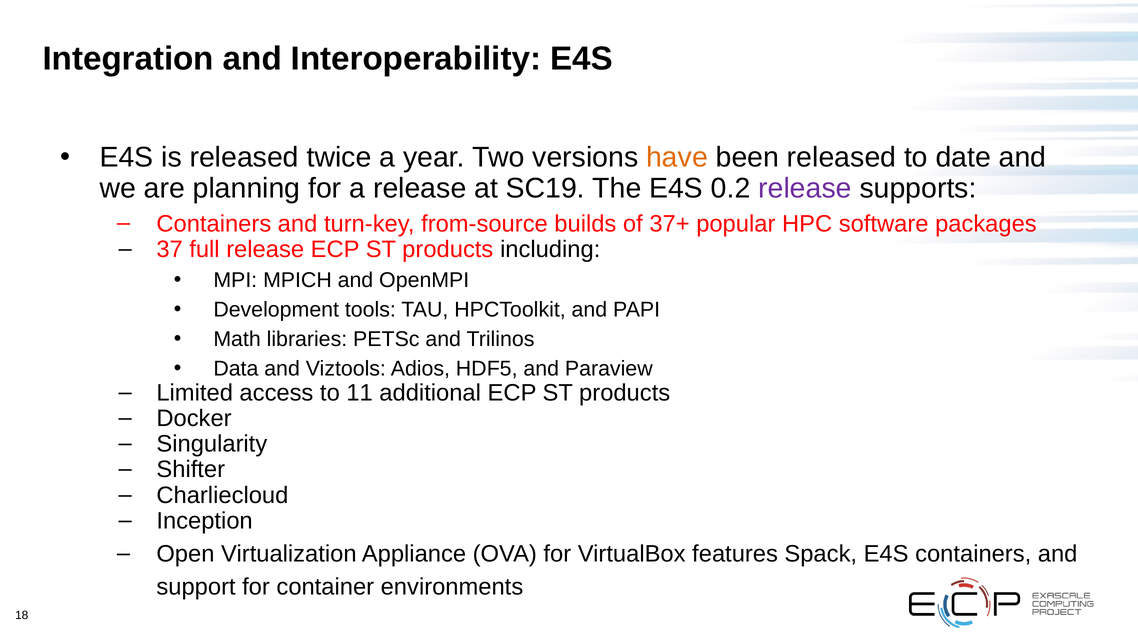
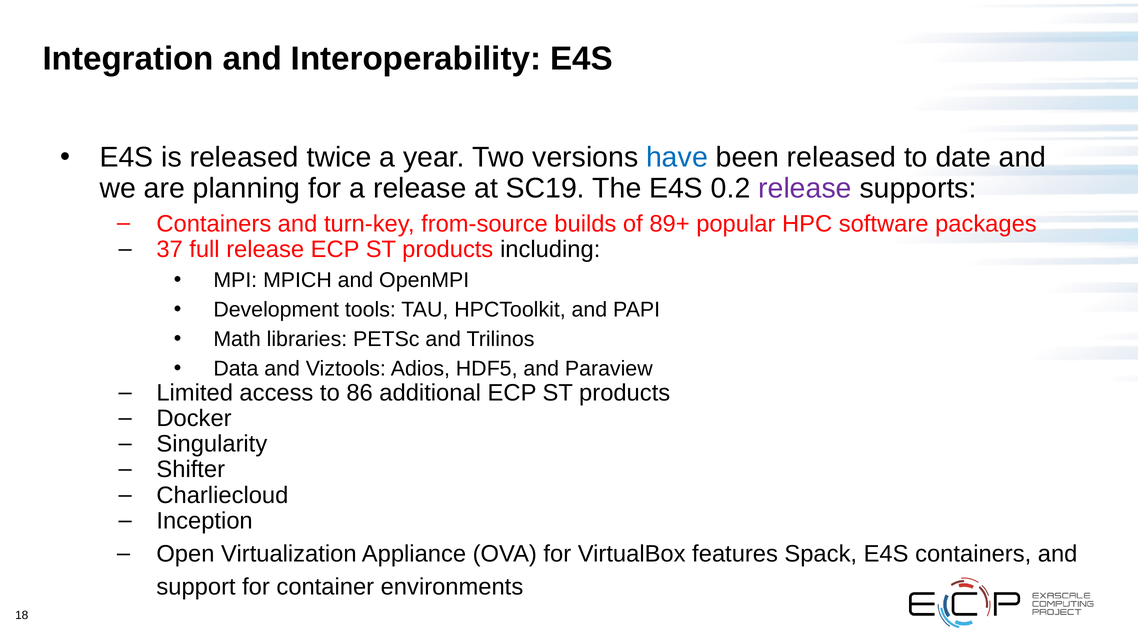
have colour: orange -> blue (677, 157)
37+: 37+ -> 89+ (670, 224)
11: 11 -> 86 (360, 392)
